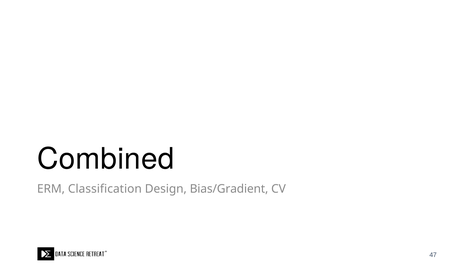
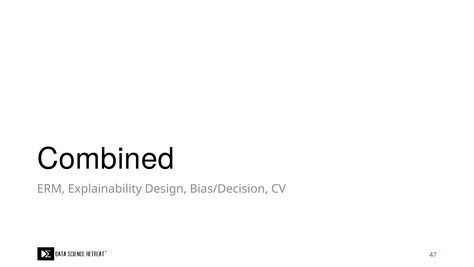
Classification: Classification -> Explainability (105, 189)
Bias/Gradient: Bias/Gradient -> Bias/Decision (229, 189)
